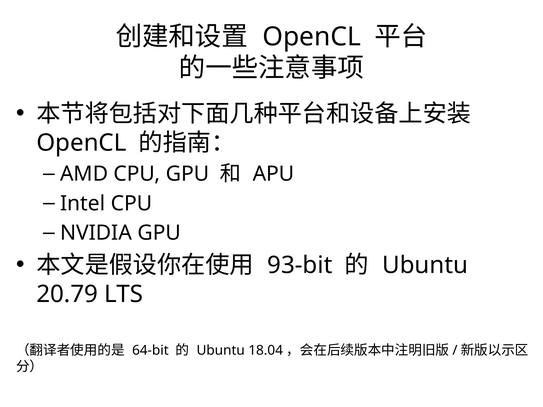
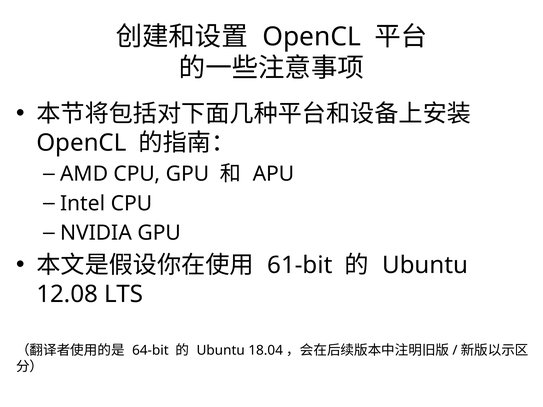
93-bit: 93-bit -> 61-bit (300, 265)
20.79: 20.79 -> 12.08 (67, 294)
